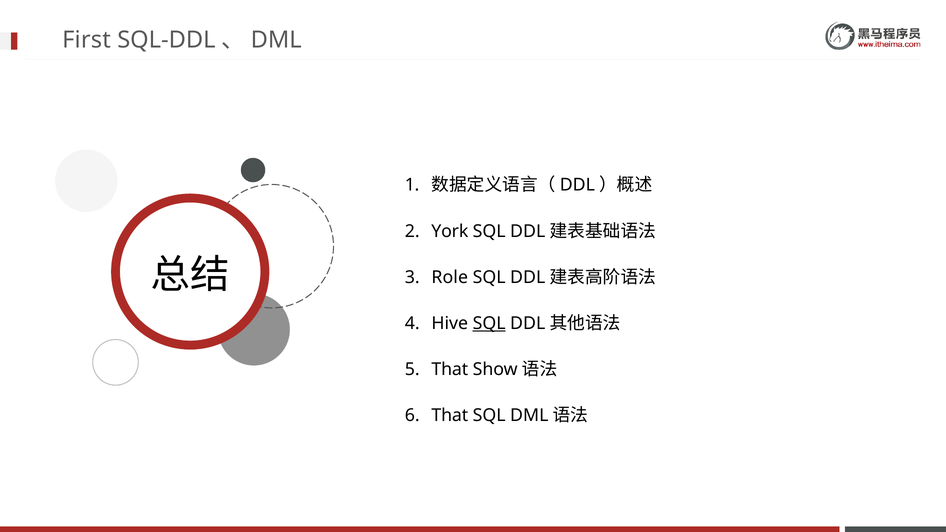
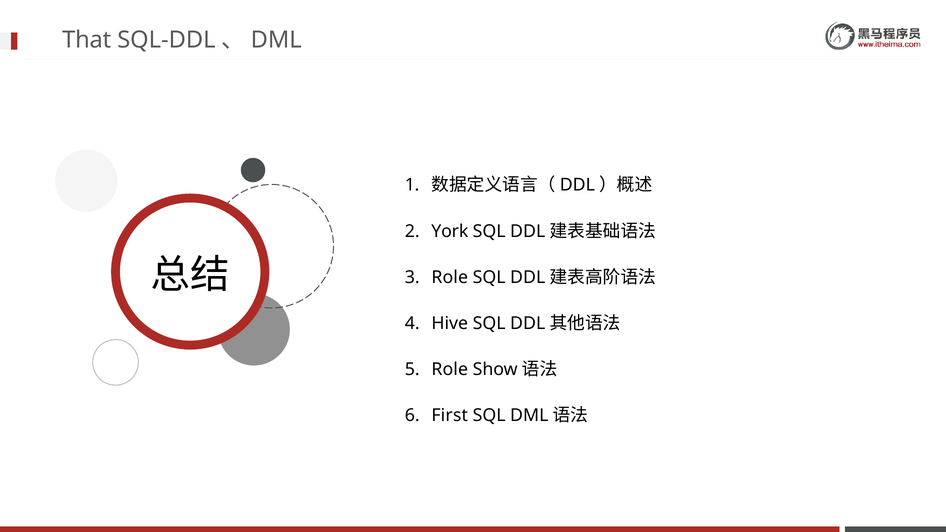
First: First -> That (87, 40)
SQL underline: present -> none (489, 323)
That: That -> Role (450, 370)
That: That -> First (450, 416)
